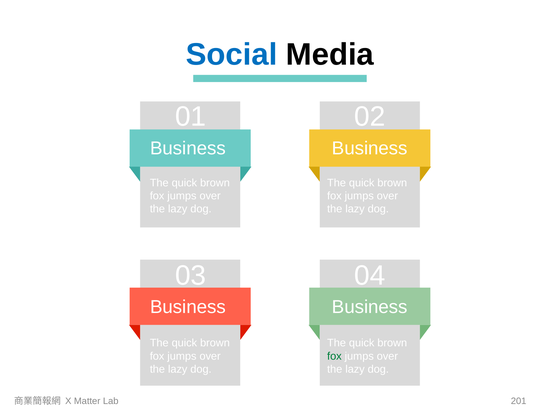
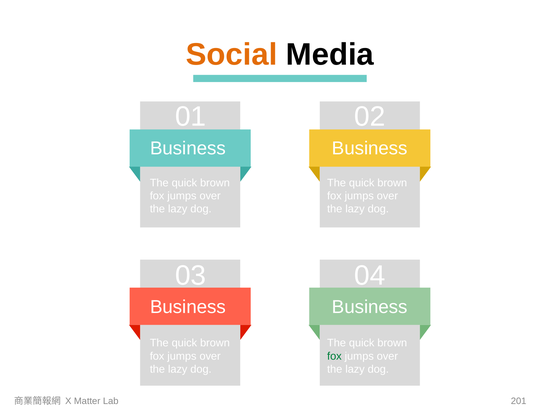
Social colour: blue -> orange (232, 55)
